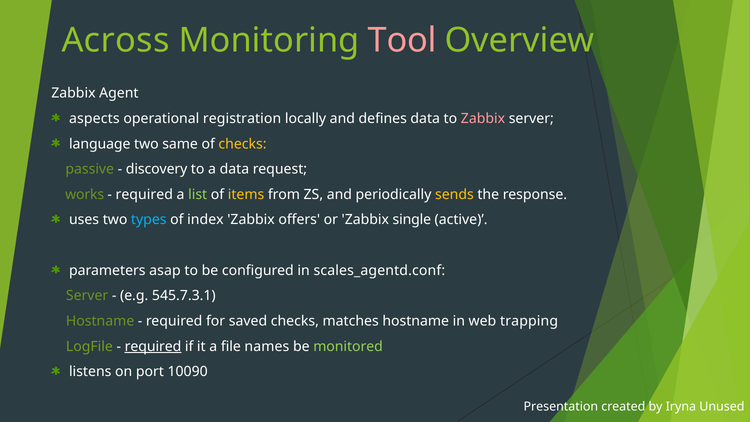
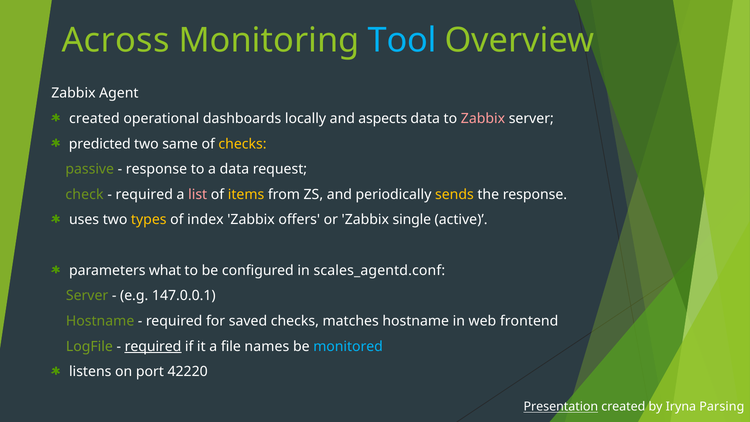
Tool colour: pink -> light blue (402, 41)
aspects: aspects -> created (94, 119)
registration: registration -> dashboards (242, 119)
defines: defines -> aspects (383, 119)
language: language -> predicted (100, 144)
discovery: discovery -> response (157, 169)
works: works -> check (85, 194)
list colour: light green -> pink (198, 194)
types colour: light blue -> yellow (149, 220)
asap: asap -> what (165, 270)
545.7.3.1: 545.7.3.1 -> 147.0.0.1 (184, 296)
trapping: trapping -> frontend (529, 321)
monitored colour: light green -> light blue (348, 346)
10090: 10090 -> 42220 (188, 372)
Presentation underline: none -> present (561, 407)
Unused: Unused -> Parsing (722, 407)
